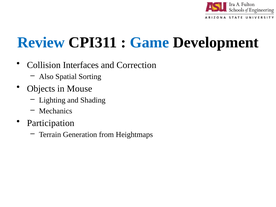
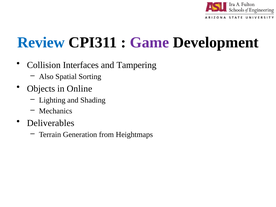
Game colour: blue -> purple (149, 42)
Correction: Correction -> Tampering (136, 65)
Mouse: Mouse -> Online (79, 89)
Participation: Participation -> Deliverables (51, 123)
